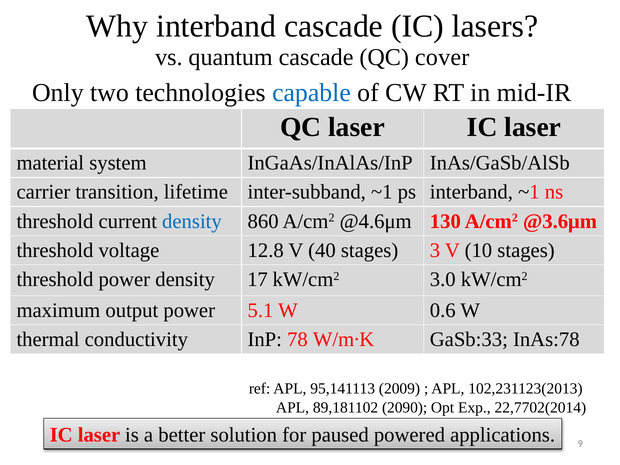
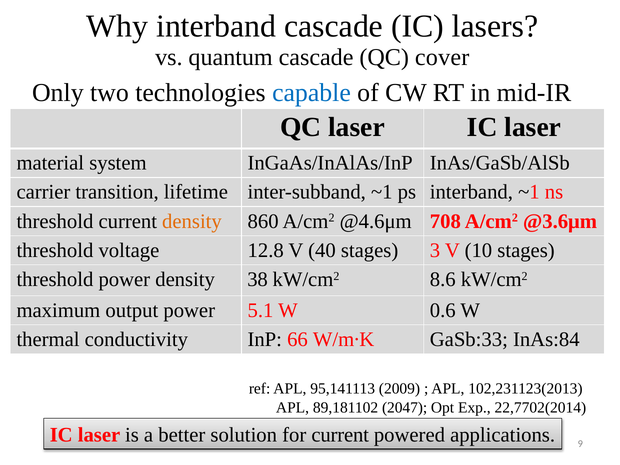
density colour: blue -> orange (192, 221)
130: 130 -> 708 (445, 221)
17: 17 -> 38 (258, 279)
3.0: 3.0 -> 8.6 (443, 279)
78: 78 -> 66 (297, 339)
InAs:78: InAs:78 -> InAs:84 (546, 339)
2090: 2090 -> 2047 (405, 407)
for paused: paused -> current (340, 435)
